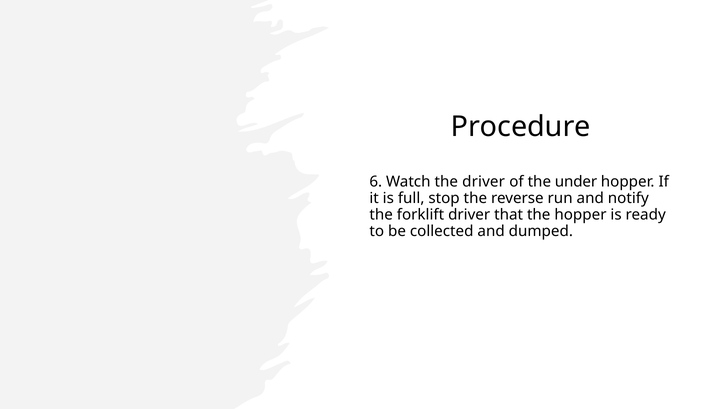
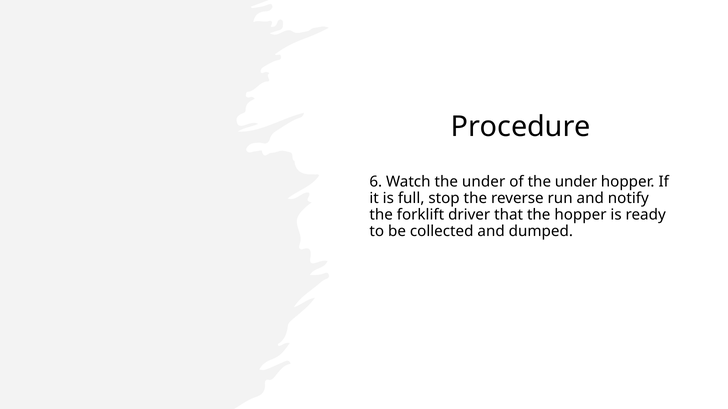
Watch the driver: driver -> under (484, 182)
